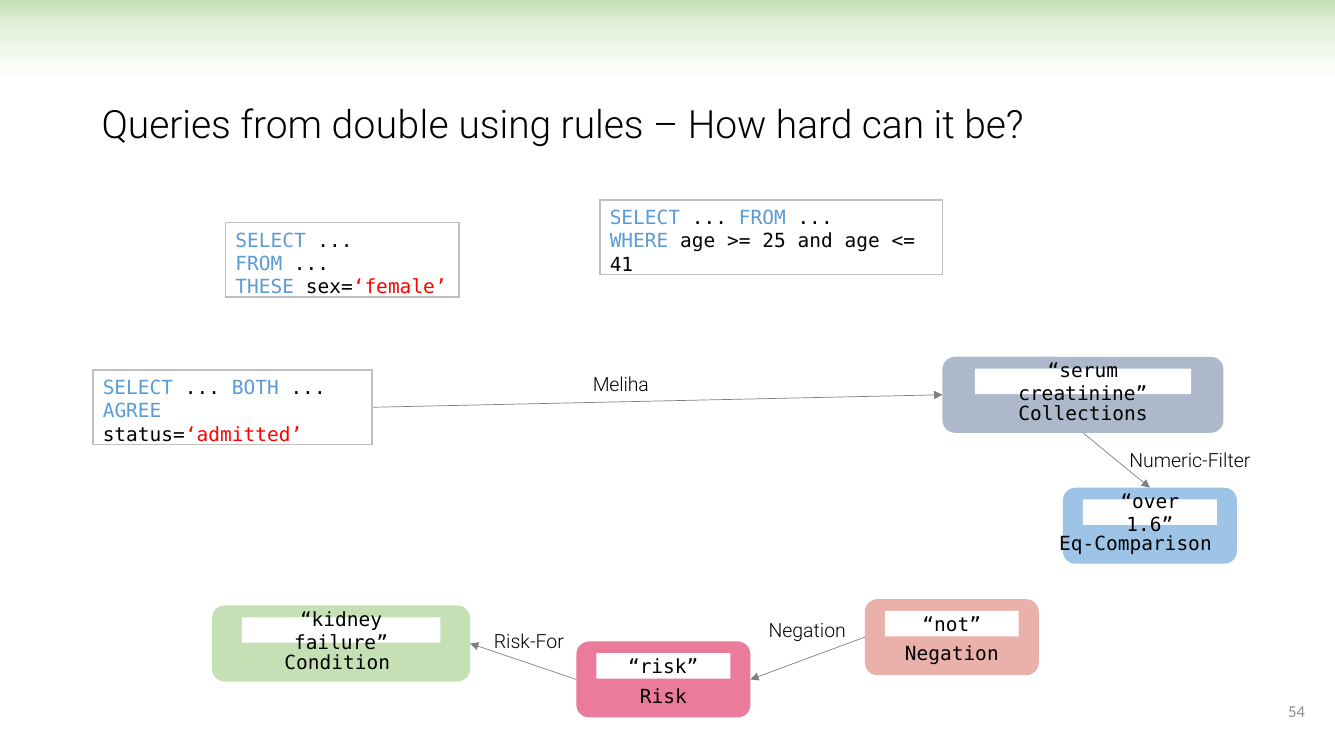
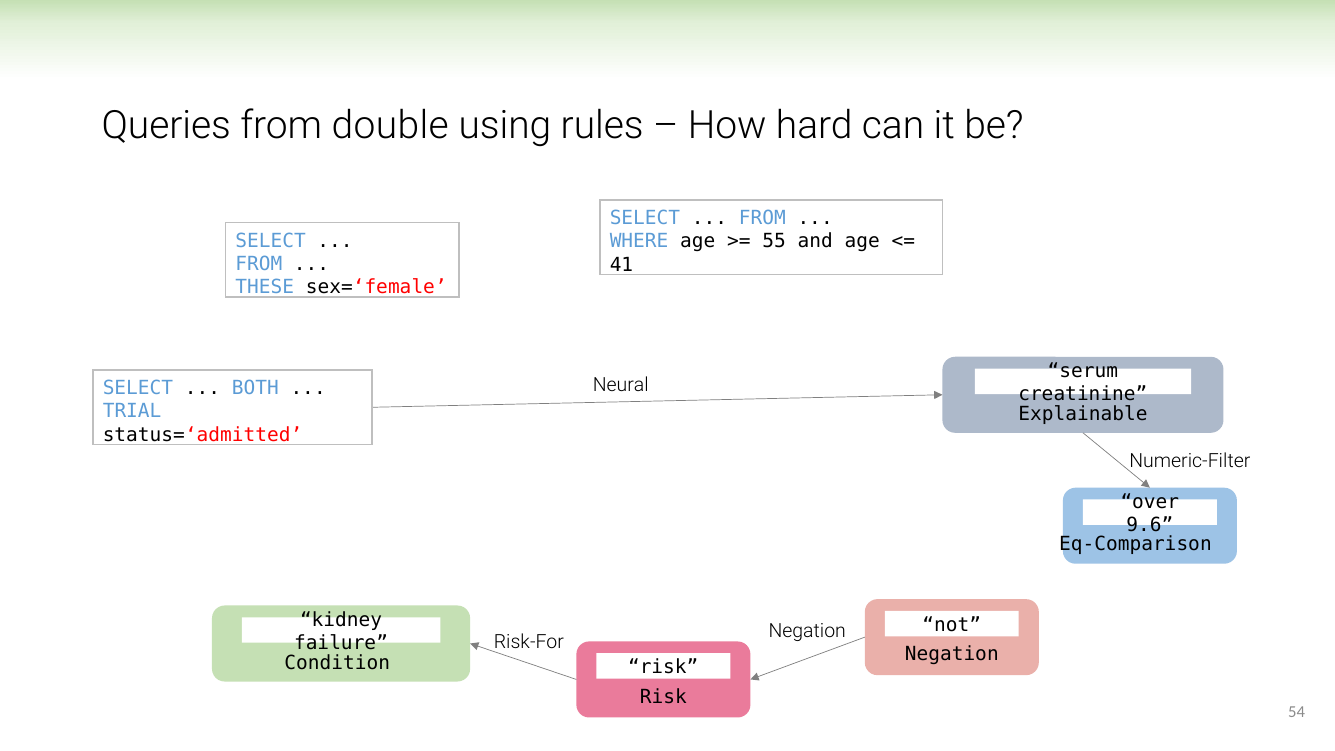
25: 25 -> 55 (774, 241)
Meliha: Meliha -> Neural (621, 385)
AGREE: AGREE -> TRIAL (132, 411)
Collections: Collections -> Explainable (1083, 415)
1.6: 1.6 -> 9.6 (1150, 525)
